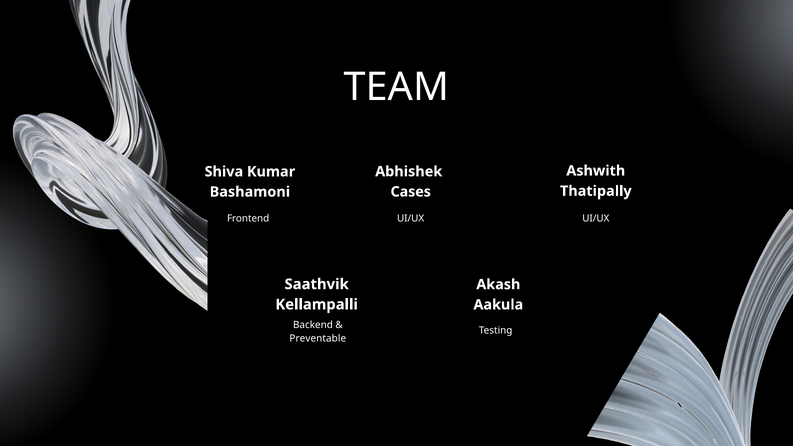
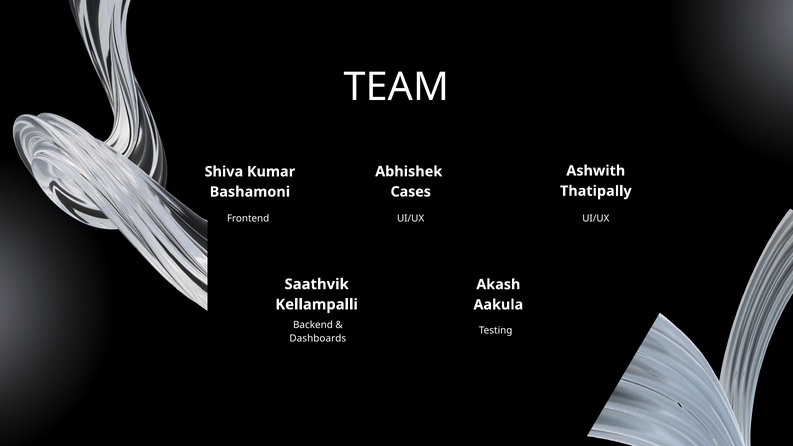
Preventable: Preventable -> Dashboards (318, 339)
